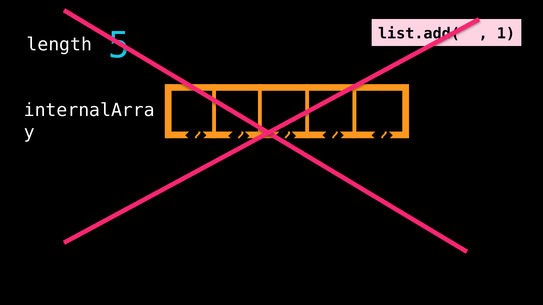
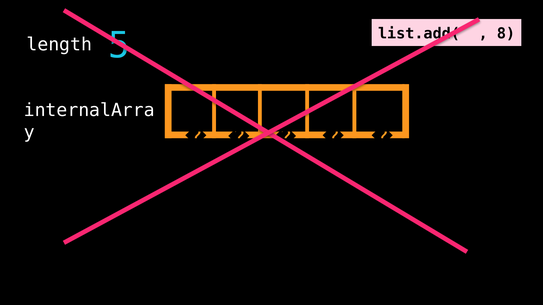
1: 1 -> 8 (506, 34)
